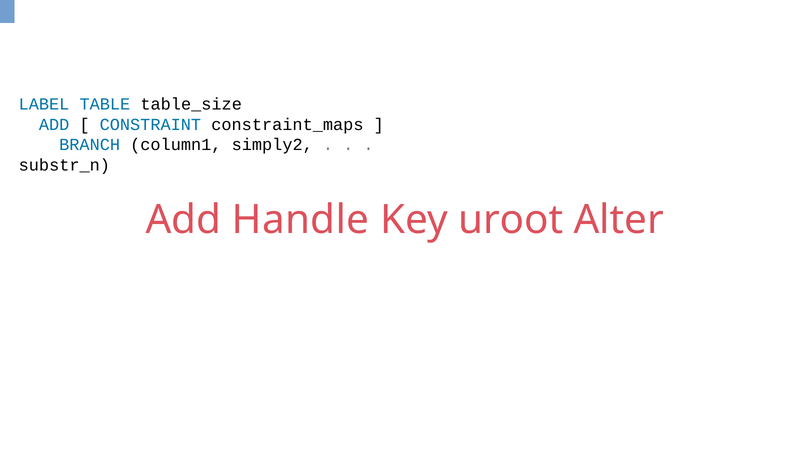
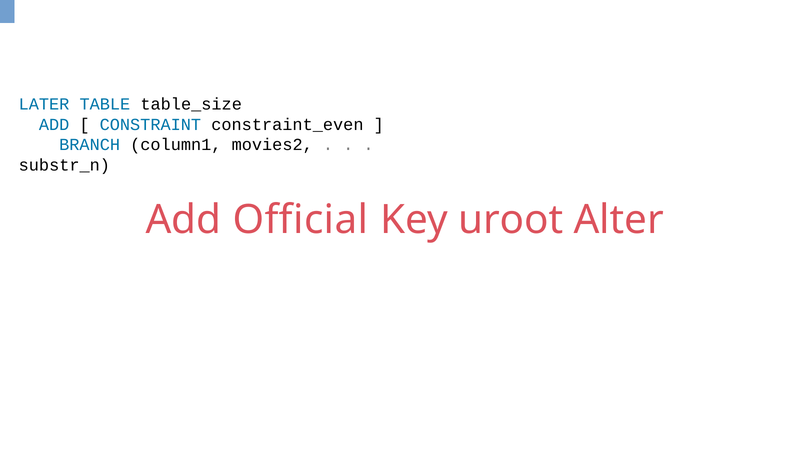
LABEL: LABEL -> LATER (44, 104)
constraint_maps: constraint_maps -> constraint_even (287, 124)
simply2: simply2 -> movies2 (272, 145)
Handle: Handle -> Official (300, 220)
